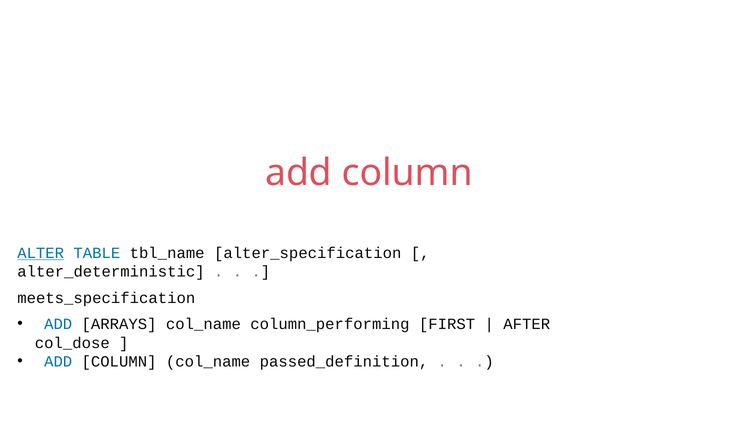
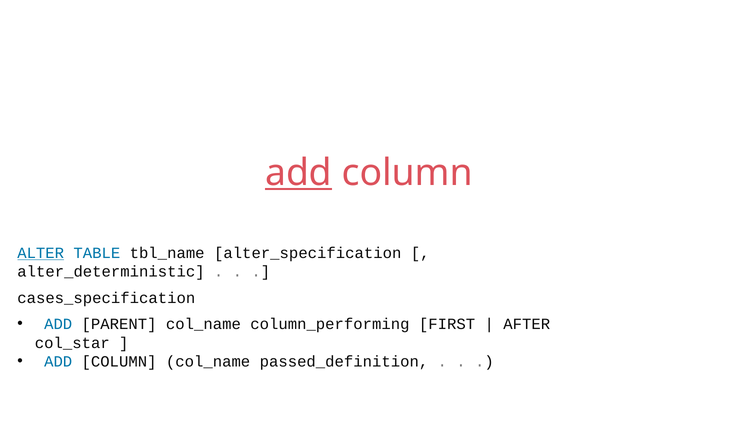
add underline: none -> present (299, 173)
meets_specification: meets_specification -> cases_specification (106, 298)
ARRAYS: ARRAYS -> PARENT (119, 324)
col_dose: col_dose -> col_star (72, 343)
